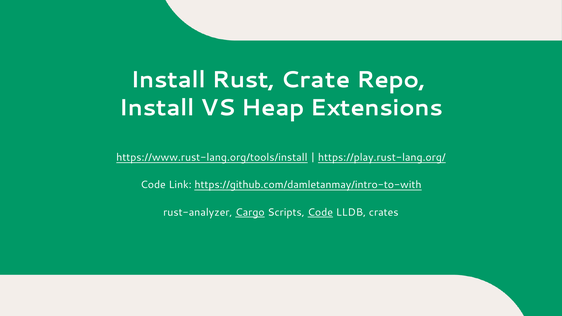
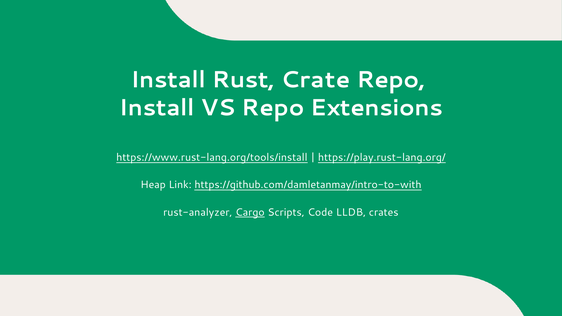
VS Heap: Heap -> Repo (273, 108)
Code: Code -> Heap (153, 185)
Code underline: present -> none (320, 212)
